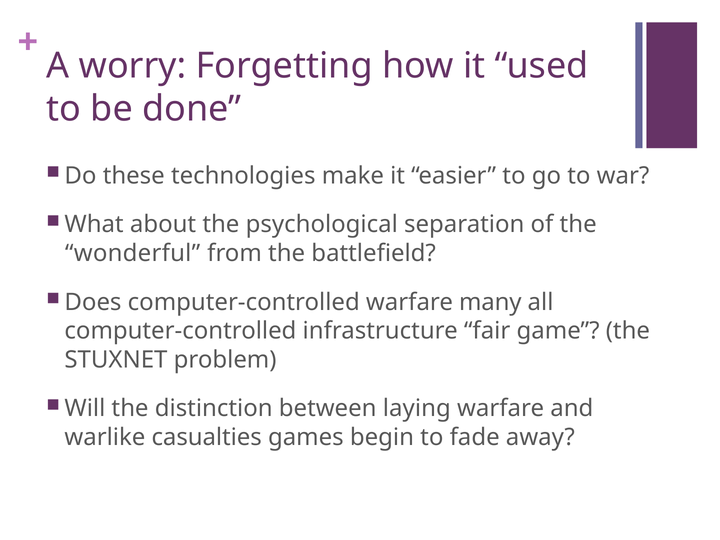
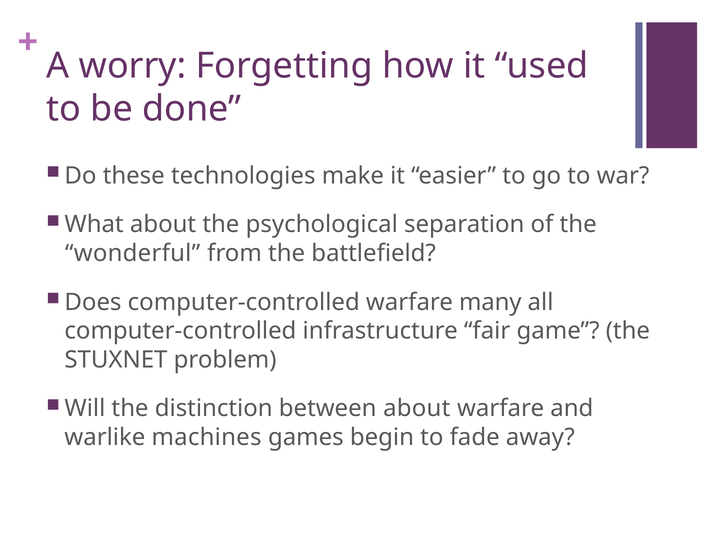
between laying: laying -> about (417, 409)
casualties: casualties -> machines (207, 437)
